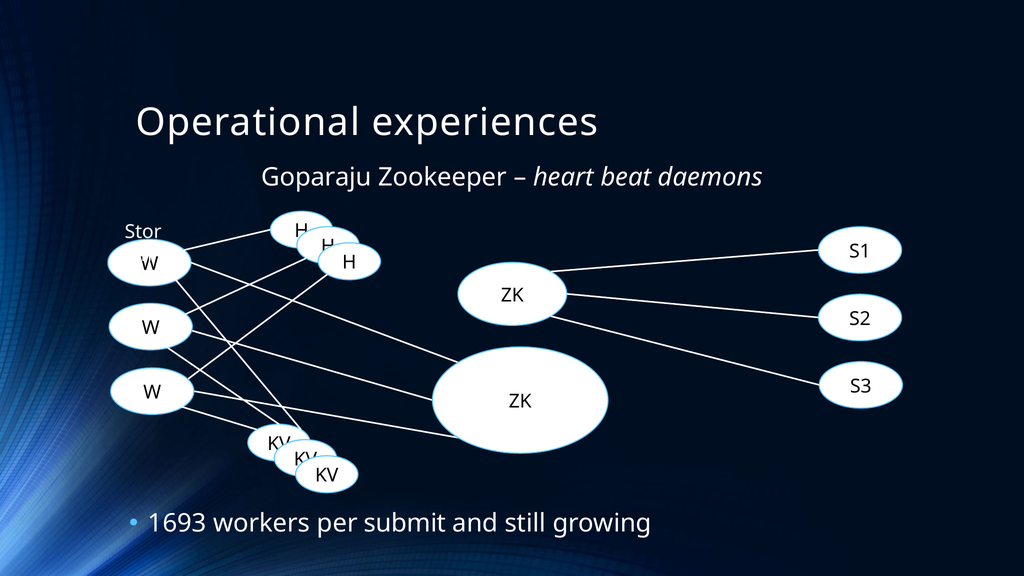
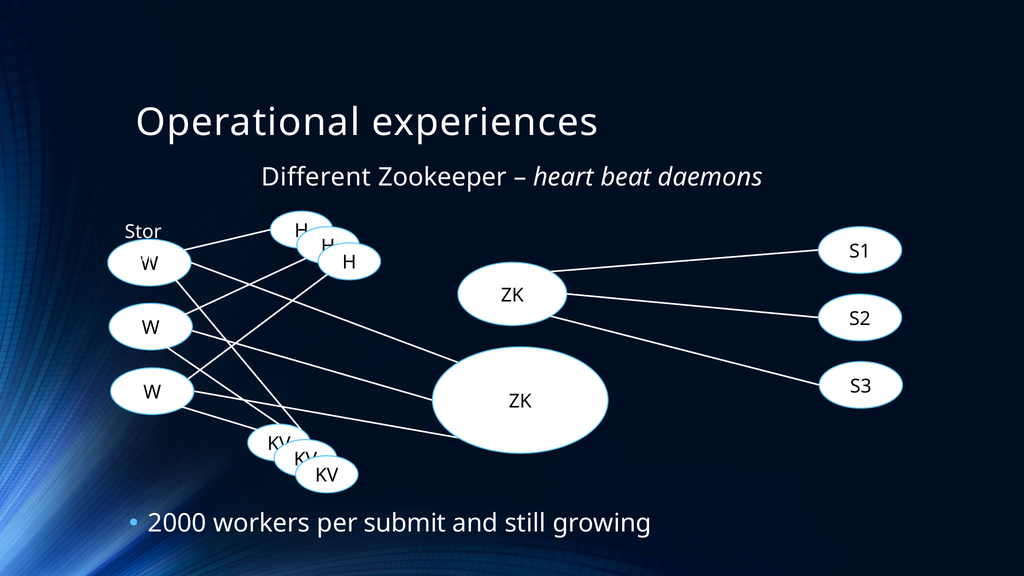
Goparaju: Goparaju -> Different (316, 178)
1693: 1693 -> 2000 (177, 523)
